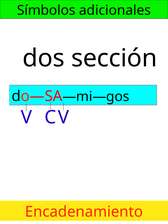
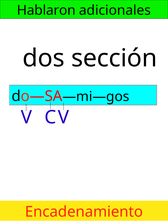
Símbolos: Símbolos -> Hablaron (46, 10)
